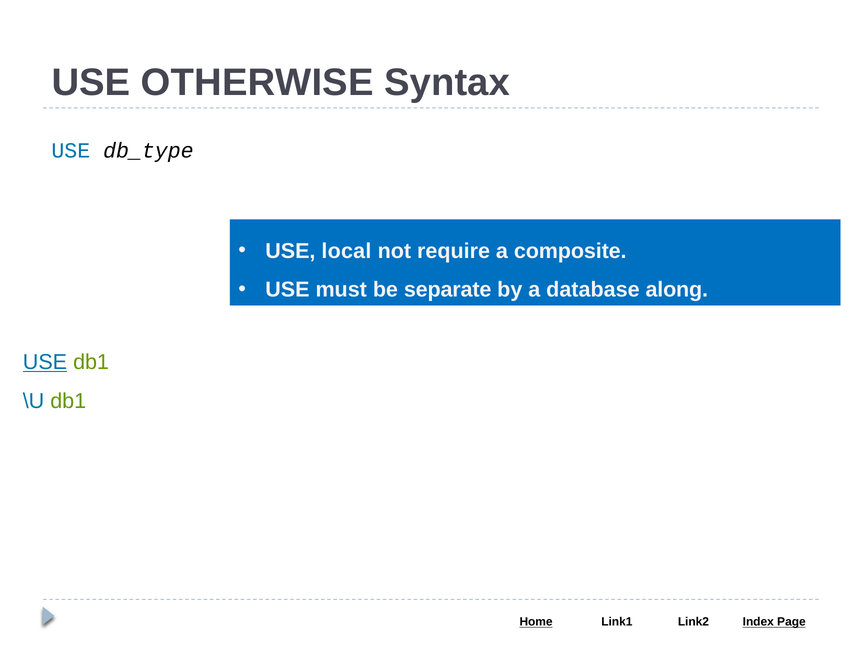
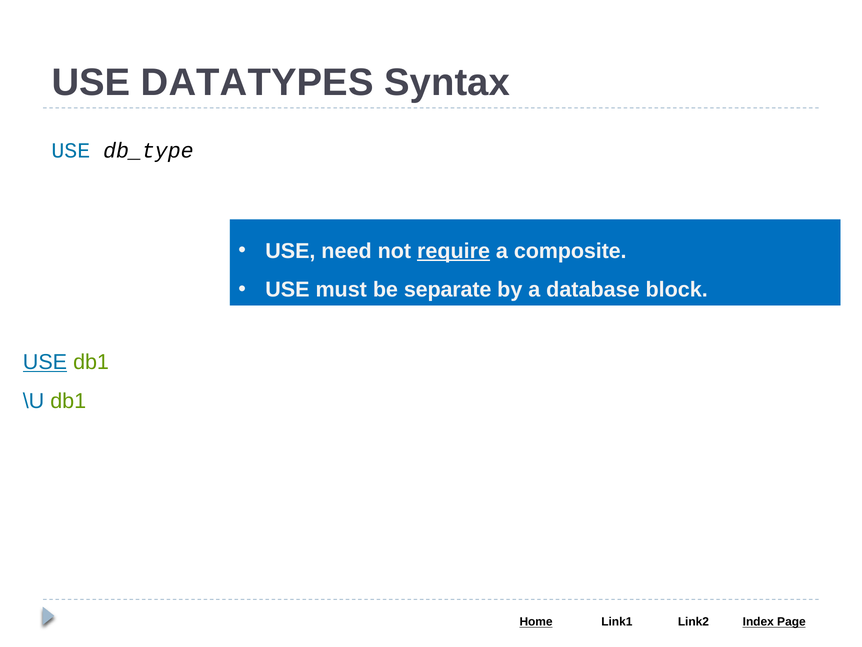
OTHERWISE: OTHERWISE -> DATATYPES (257, 83)
local: local -> need (347, 251)
require underline: none -> present (454, 251)
along: along -> block (677, 290)
